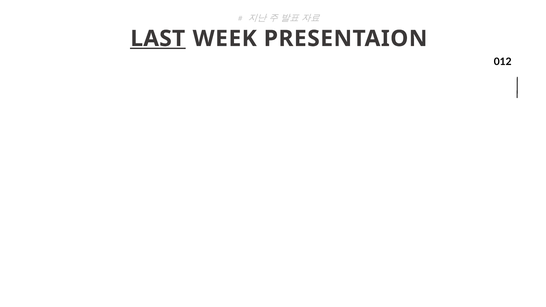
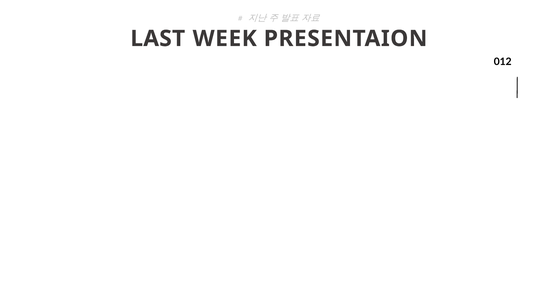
LAST underline: present -> none (158, 39)
